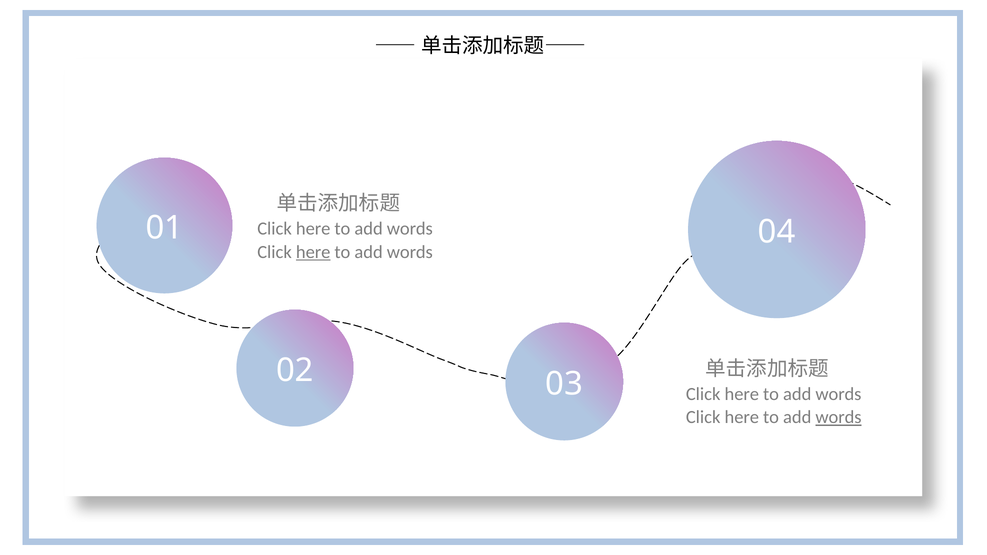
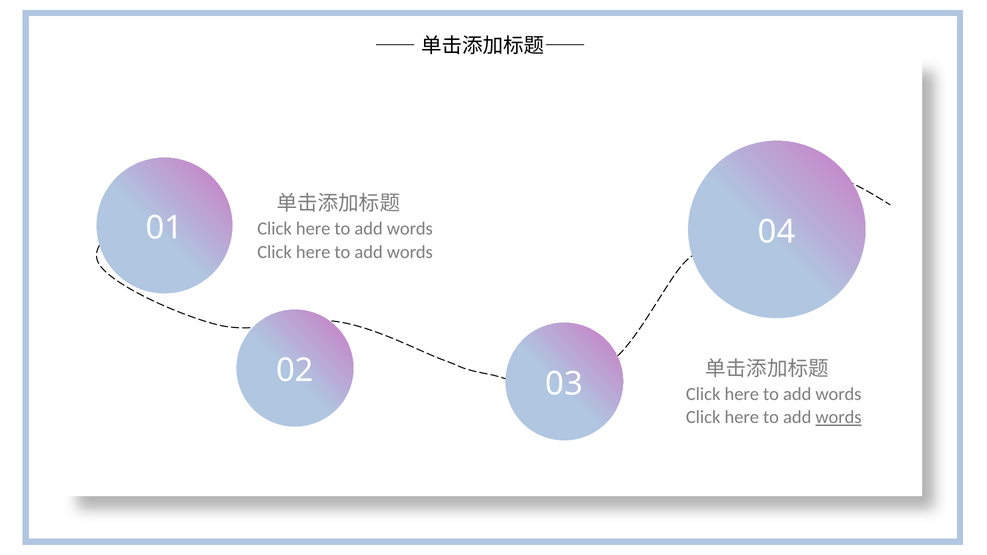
here underline: present -> none (313, 252)
